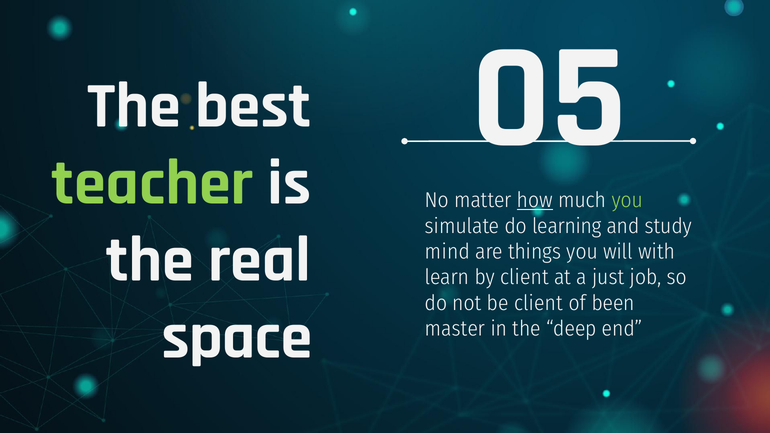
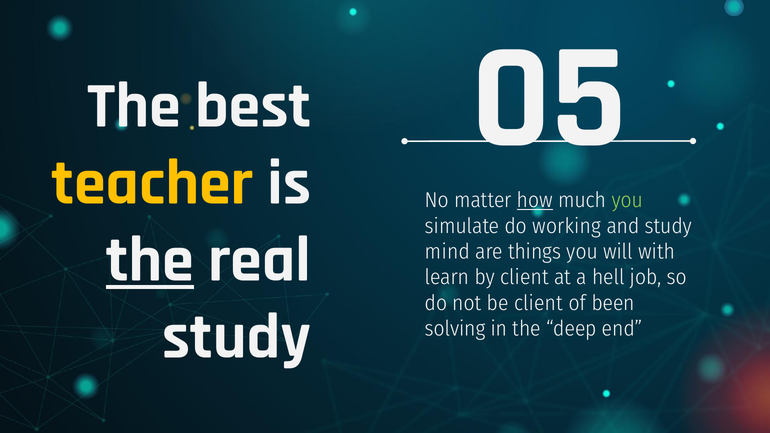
teacher colour: light green -> yellow (152, 183)
learning: learning -> working (567, 226)
the underline: none -> present (150, 260)
just: just -> hell (608, 277)
space: space -> study (237, 337)
master: master -> solving (455, 329)
